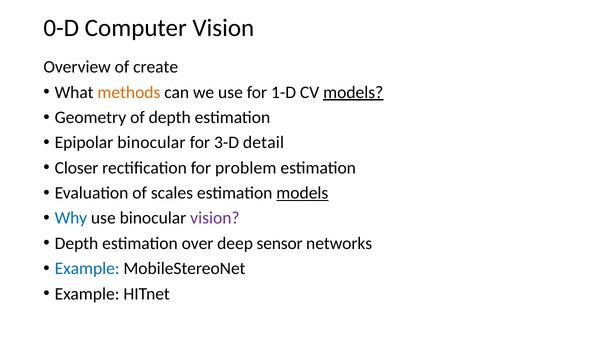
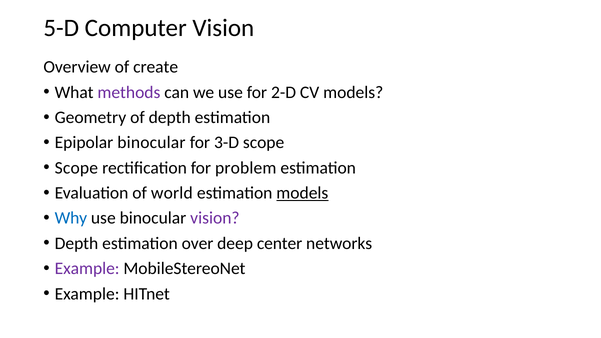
0-D: 0-D -> 5-D (61, 28)
methods colour: orange -> purple (129, 92)
1-D: 1-D -> 2-D (284, 92)
models underline: present -> none (353, 92)
3-D detail: detail -> scope (264, 143)
Closer: Closer -> Scope (76, 168)
scales: scales -> world (172, 193)
sensor: sensor -> center (280, 243)
Example colour: blue -> purple (87, 269)
